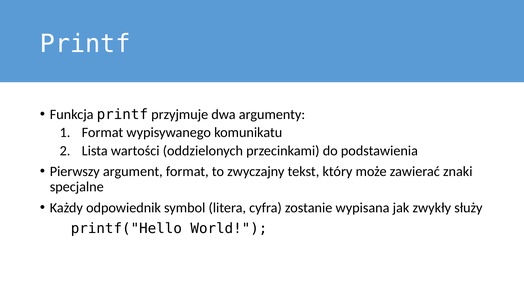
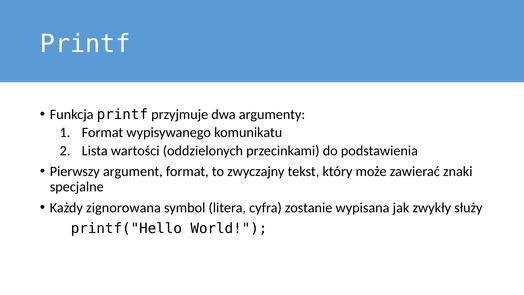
odpowiednik: odpowiednik -> zignorowana (123, 208)
